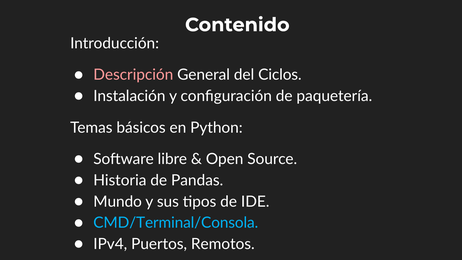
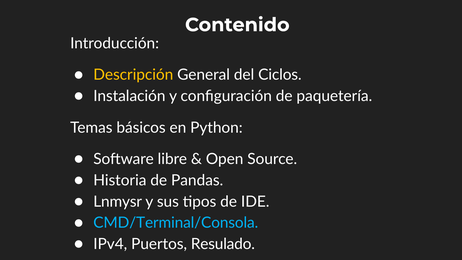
Descripción colour: pink -> yellow (133, 75)
Mundo: Mundo -> Lnmysr (118, 202)
Remotos: Remotos -> Resulado (223, 244)
